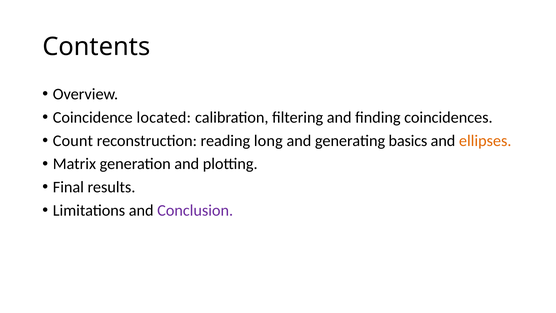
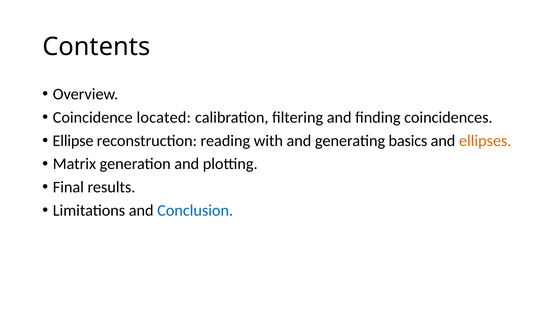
Count: Count -> Ellipse (73, 141)
long: long -> with (268, 141)
Conclusion colour: purple -> blue (195, 210)
